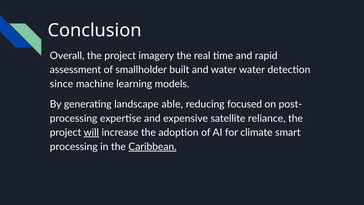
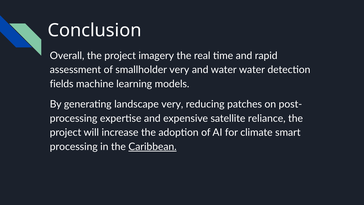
smallholder built: built -> very (179, 70)
since: since -> fields (62, 84)
landscape able: able -> very (172, 104)
focused: focused -> patches (245, 104)
will underline: present -> none (91, 132)
